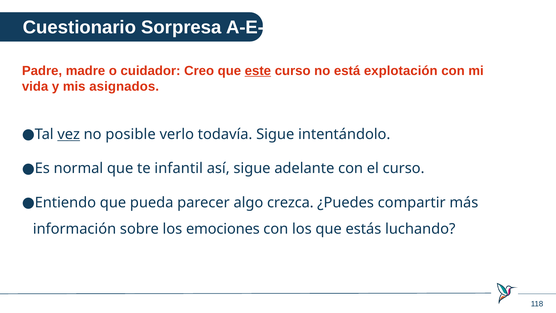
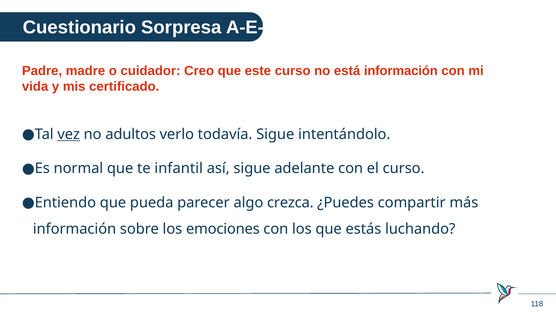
este underline: present -> none (258, 71)
está explotación: explotación -> información (401, 71)
asignados: asignados -> certificado (124, 86)
posible: posible -> adultos (131, 134)
